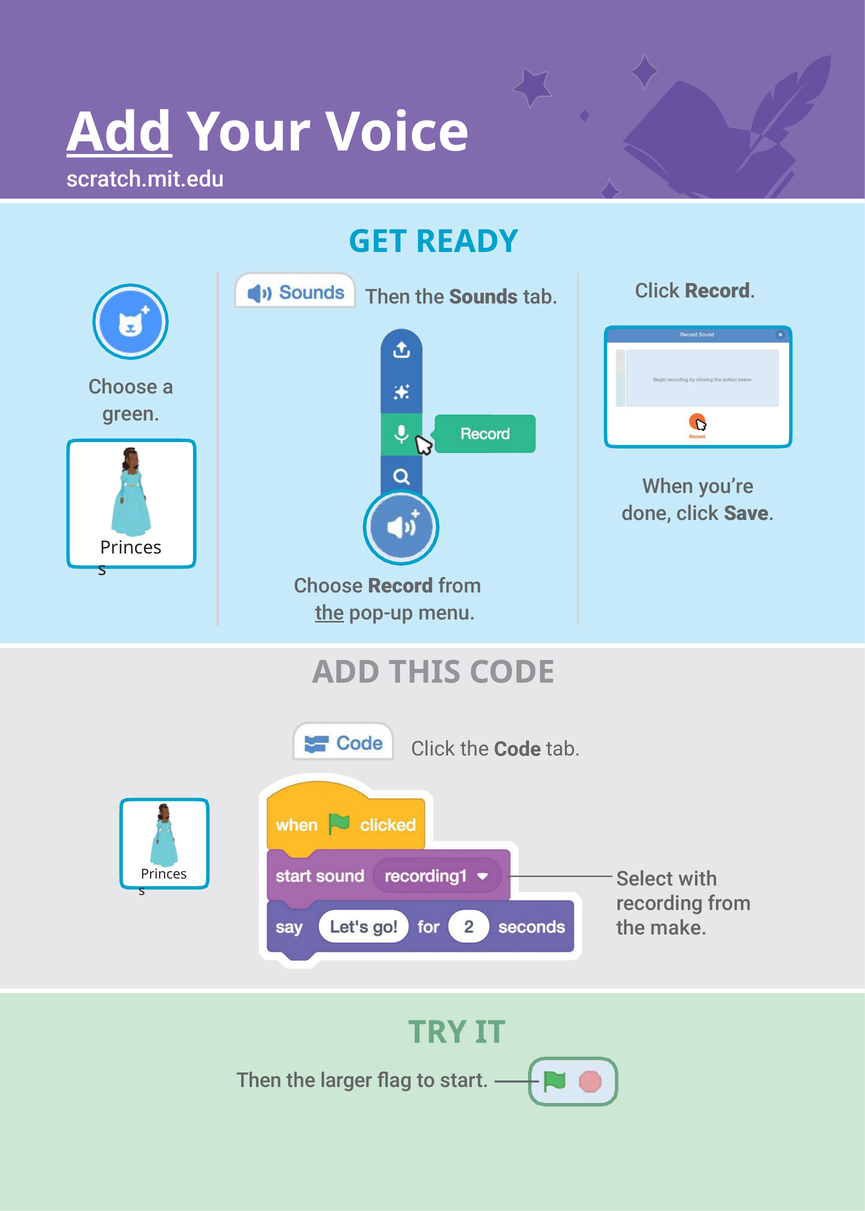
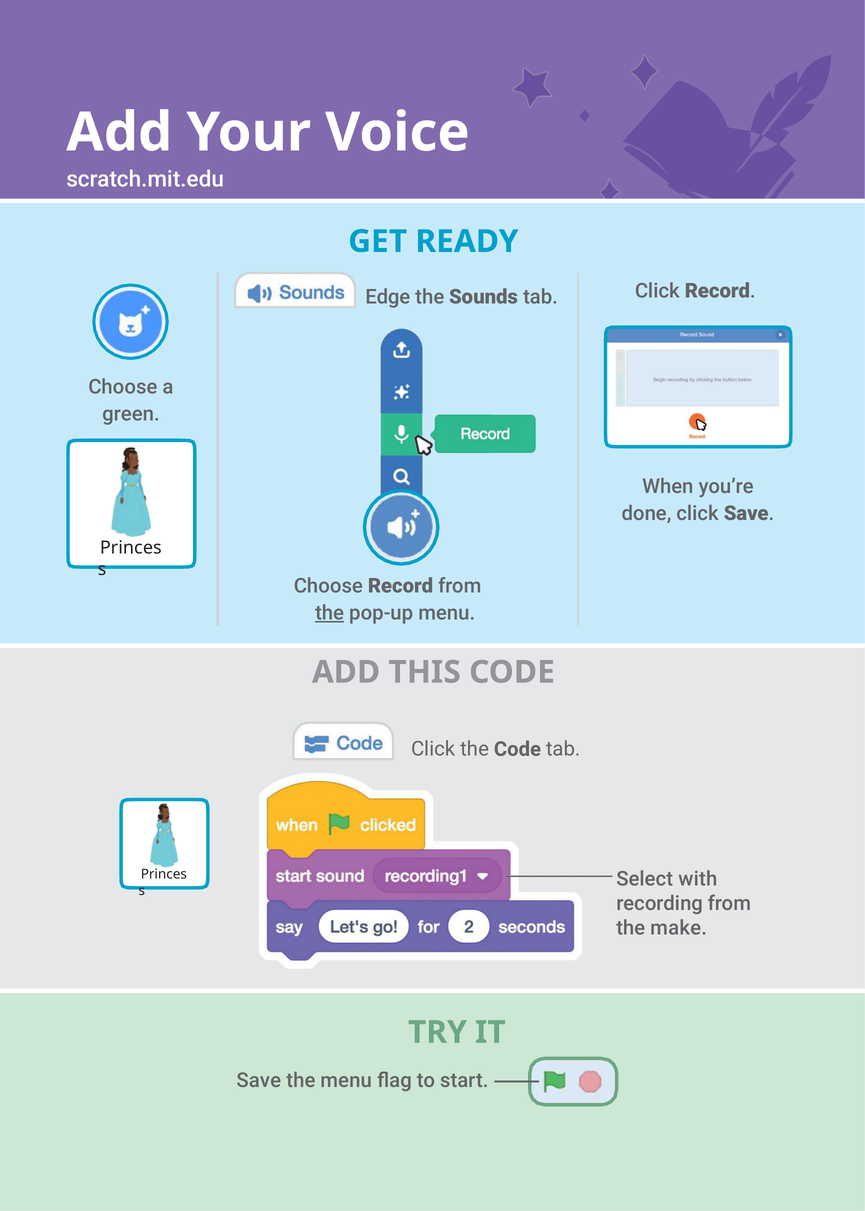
Add underline: present -> none (119, 133)
Then: Then -> Edge (388, 297)
Then: Then -> Save (259, 1080)
the larger: larger -> menu (346, 1080)
